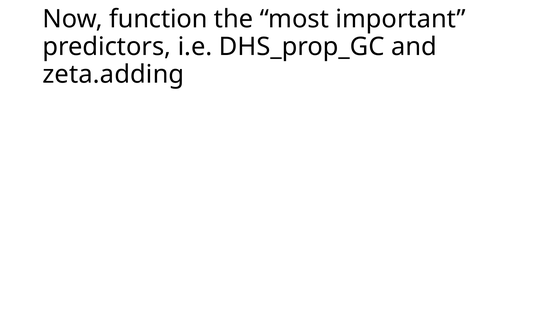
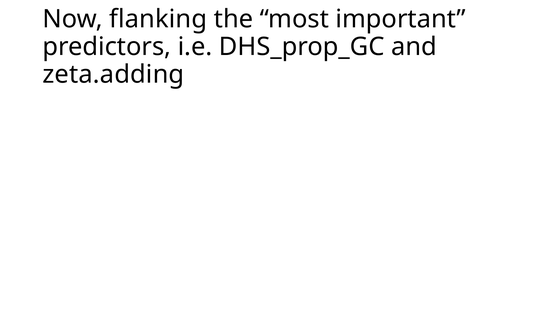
function: function -> flanking (158, 19)
